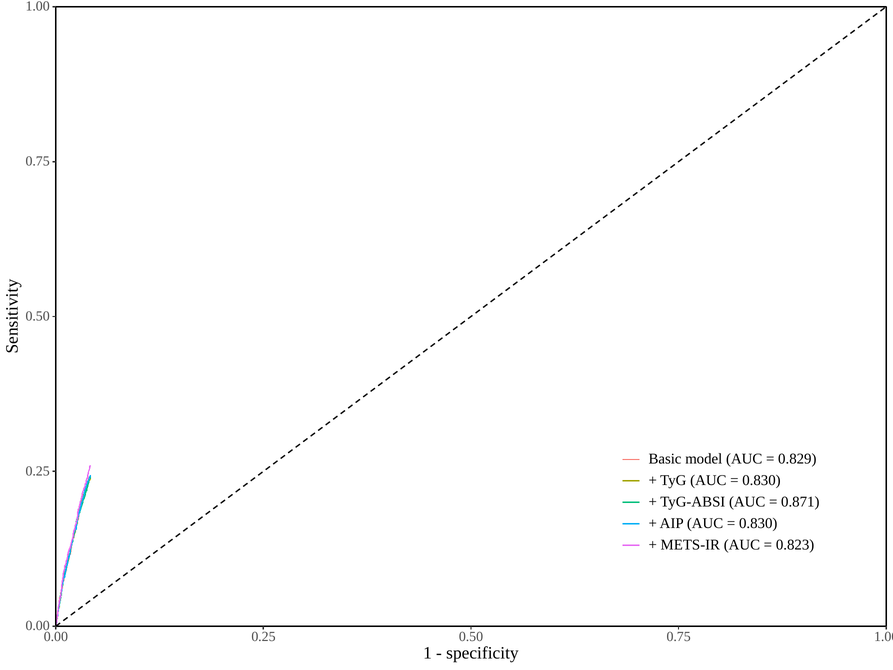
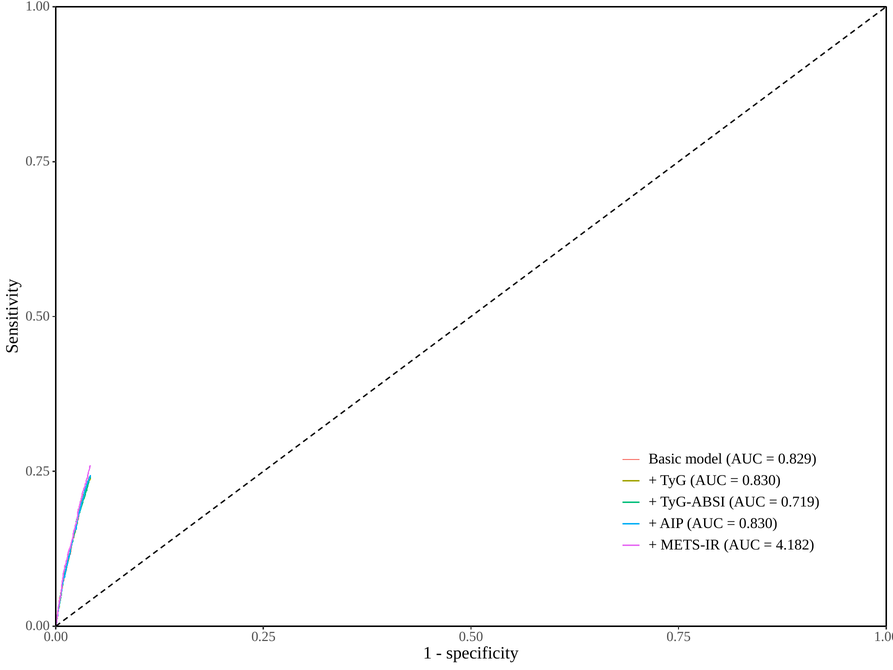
0.871: 0.871 -> 0.719 (800, 502)
0.823: 0.823 -> 4.182 (795, 544)
